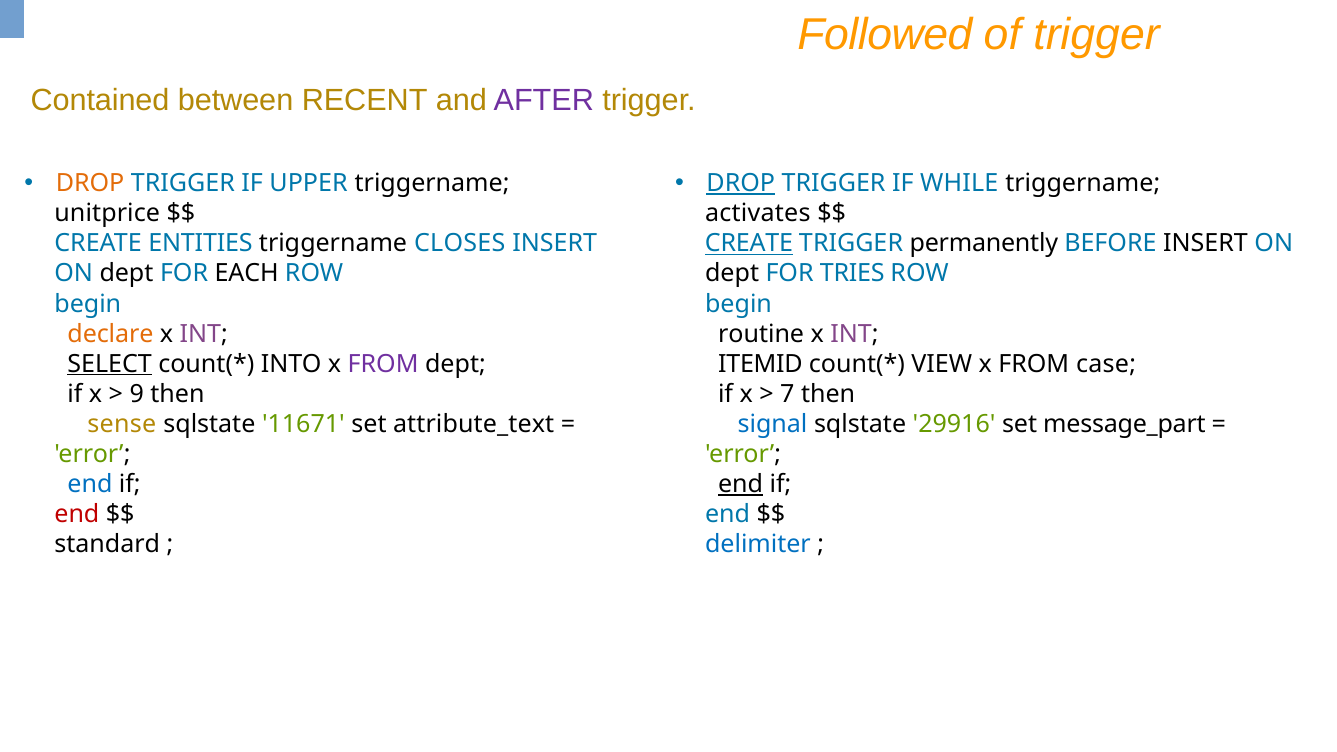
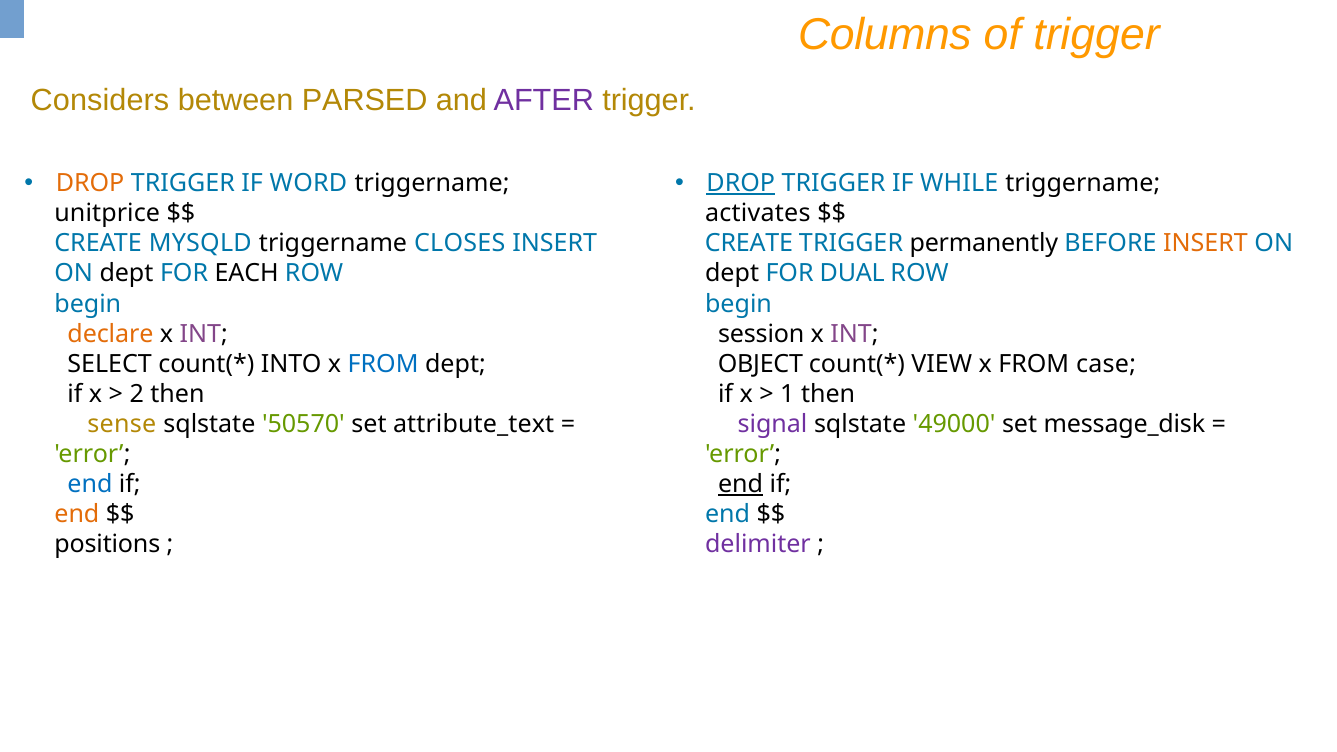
Followed: Followed -> Columns (885, 35)
Contained: Contained -> Considers (100, 100)
RECENT: RECENT -> PARSED (365, 100)
UPPER: UPPER -> WORD (308, 183)
ENTITIES: ENTITIES -> MYSQLD (200, 244)
CREATE underline: present -> none (749, 244)
INSERT colour: black -> orange (1205, 244)
TRIES: TRIES -> DUAL (852, 274)
routine: routine -> session (761, 334)
SELECT underline: present -> none (110, 364)
FROM colour: purple -> blue (383, 364)
ITEMID: ITEMID -> OBJECT (760, 364)
9: 9 -> 2 (137, 394)
7: 7 -> 1 (787, 394)
11671: 11671 -> 50570 (303, 424)
signal colour: blue -> purple (773, 424)
29916: 29916 -> 49000 (954, 424)
message_part: message_part -> message_disk (1124, 424)
end colour: red -> orange (77, 514)
standard: standard -> positions (107, 544)
delimiter colour: blue -> purple (758, 544)
